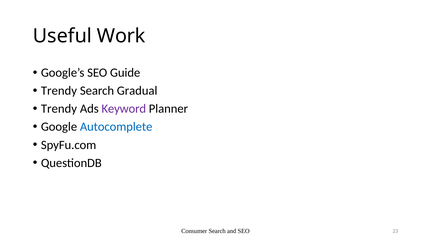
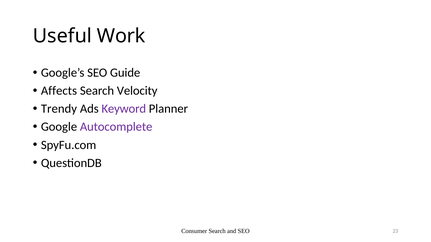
Trendy: Trendy -> Affects (59, 91)
Gradual: Gradual -> Velocity (137, 91)
Autocomplete colour: blue -> purple (116, 127)
